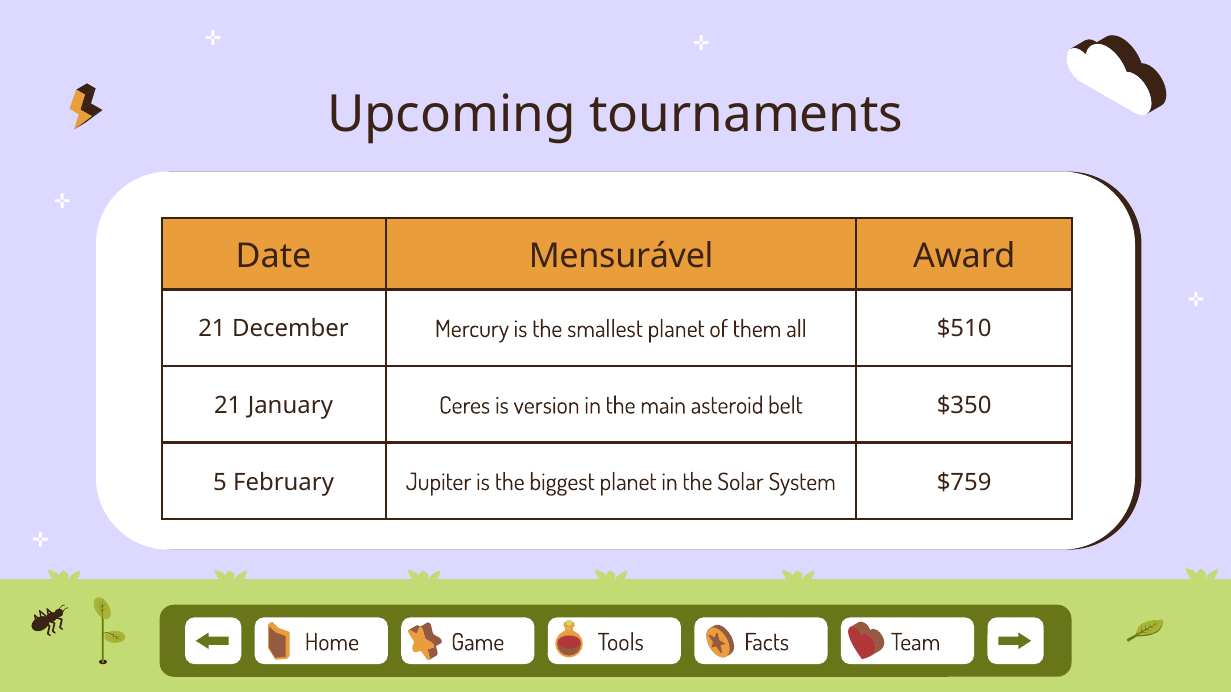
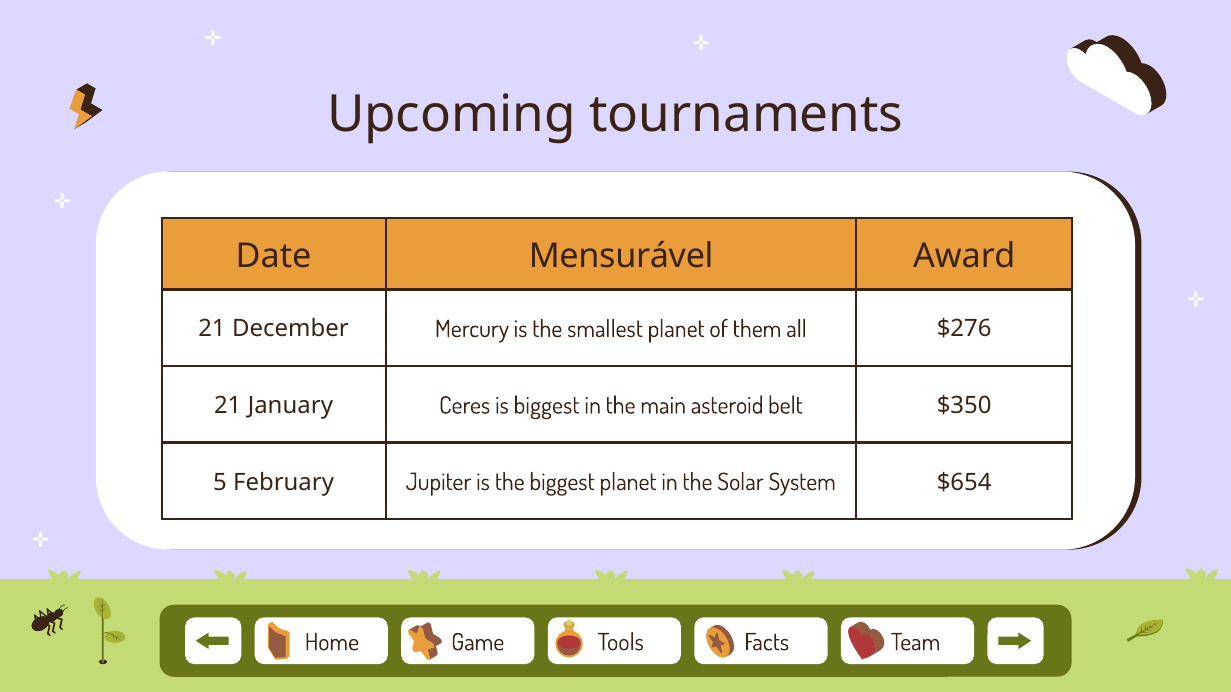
$510: $510 -> $276 (964, 329)
is version: version -> biggest (547, 406)
$759: $759 -> $654 (964, 482)
